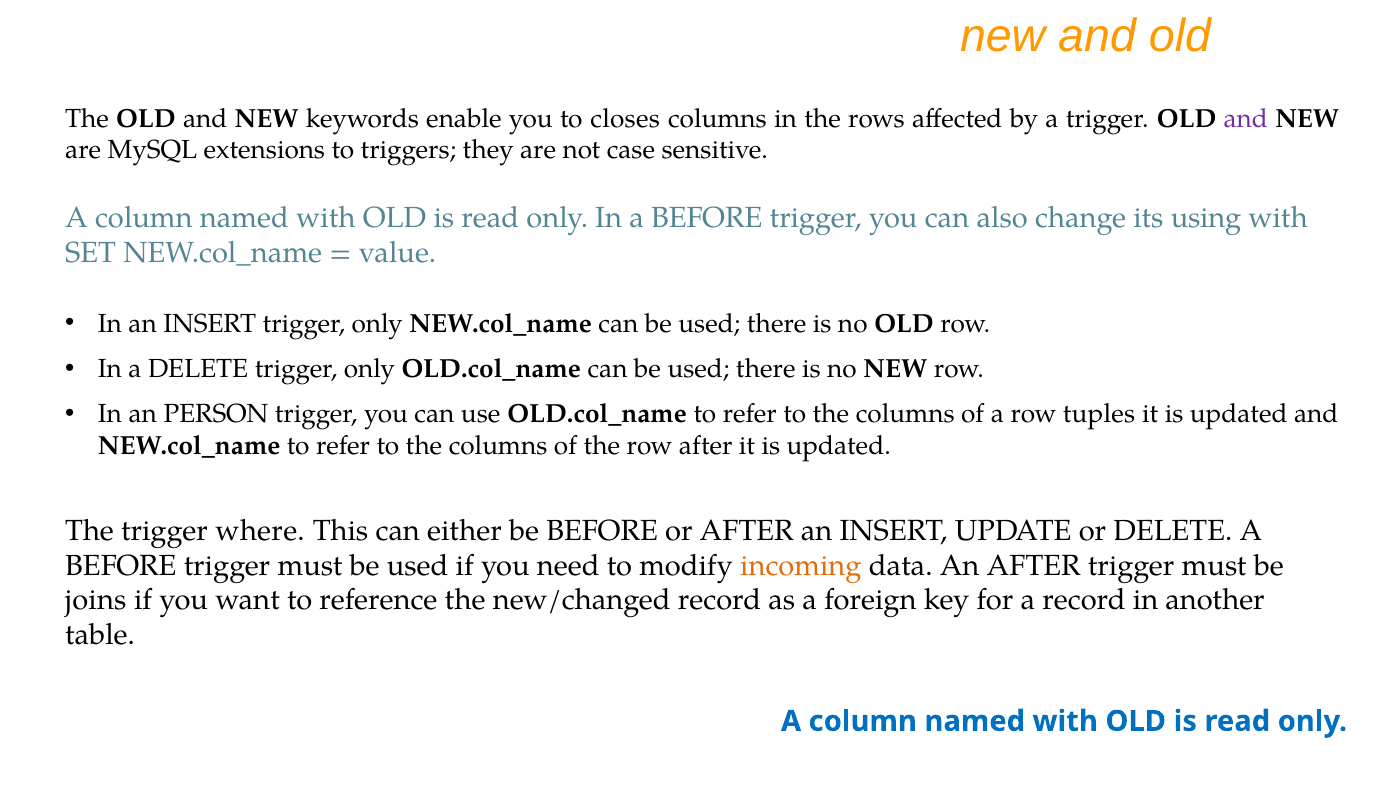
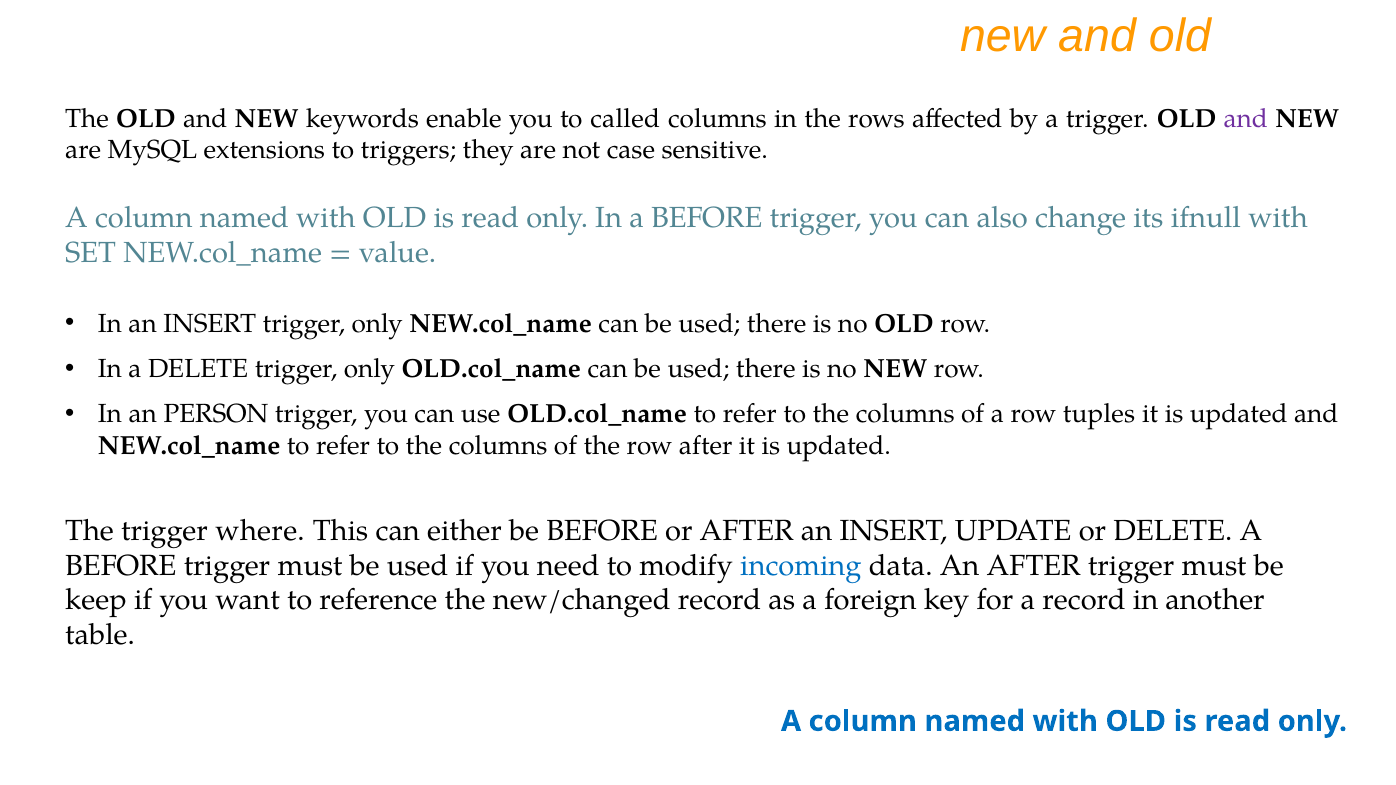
closes: closes -> called (625, 119)
using: using -> ifnull (1206, 218)
incoming colour: orange -> blue (801, 566)
joins: joins -> keep (96, 600)
